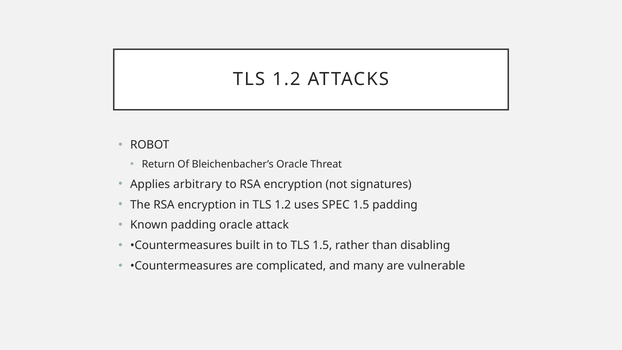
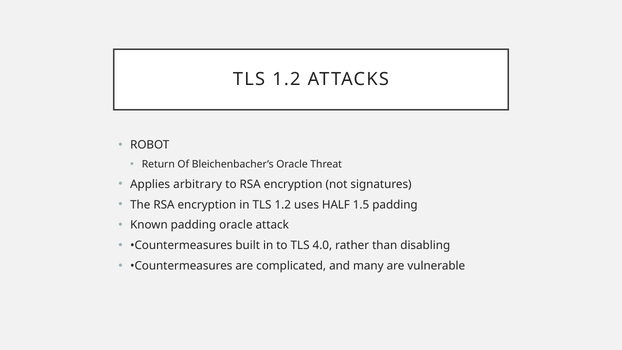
SPEC: SPEC -> HALF (336, 205)
TLS 1.5: 1.5 -> 4.0 (322, 246)
